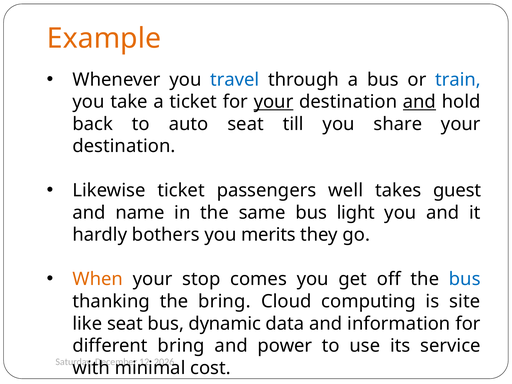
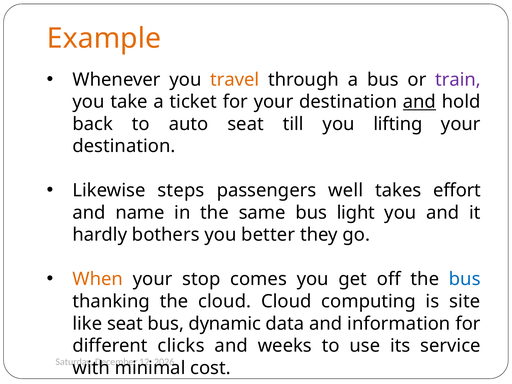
travel colour: blue -> orange (235, 80)
train colour: blue -> purple (458, 80)
your underline: present -> none (274, 102)
share: share -> lifting (398, 124)
Likewise ticket: ticket -> steps (181, 191)
guest: guest -> effort (457, 191)
merits: merits -> better (268, 235)
the bring: bring -> cloud (225, 301)
different bring: bring -> clicks (181, 346)
power: power -> weeks (285, 346)
